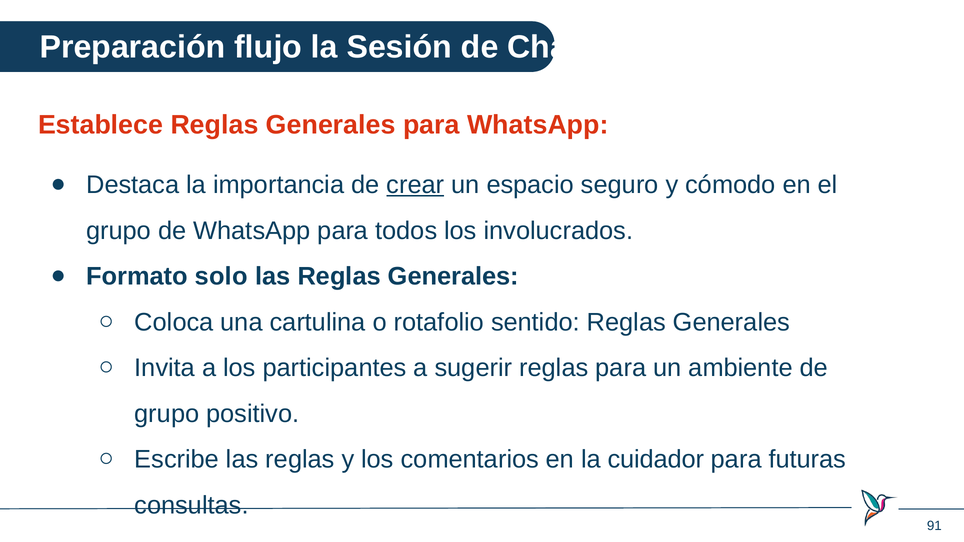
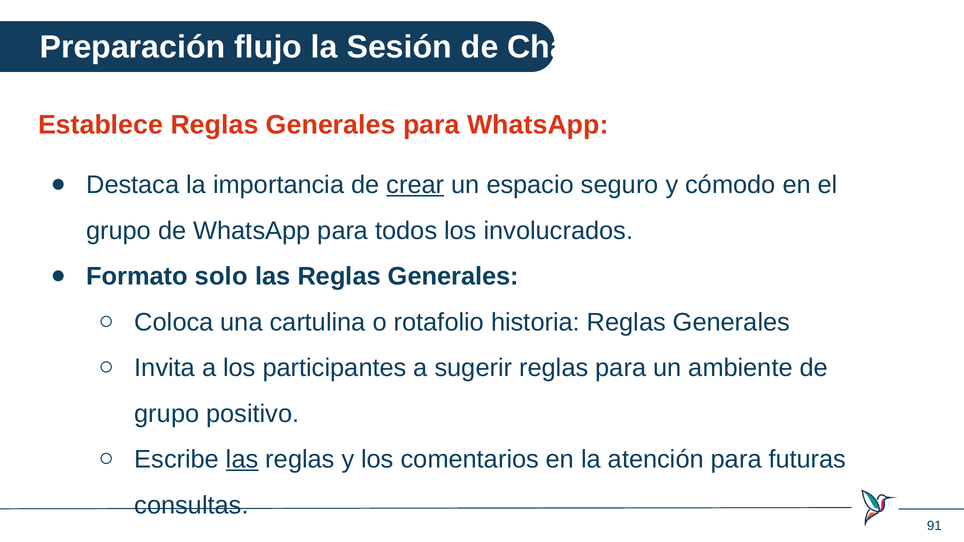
sentido: sentido -> historia (535, 322)
las underline: none -> present (242, 460)
cuidador: cuidador -> atención (656, 460)
